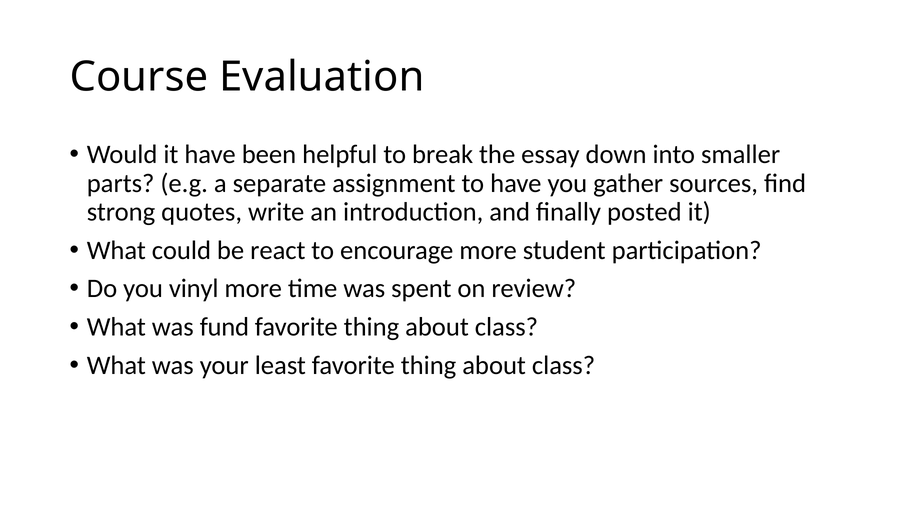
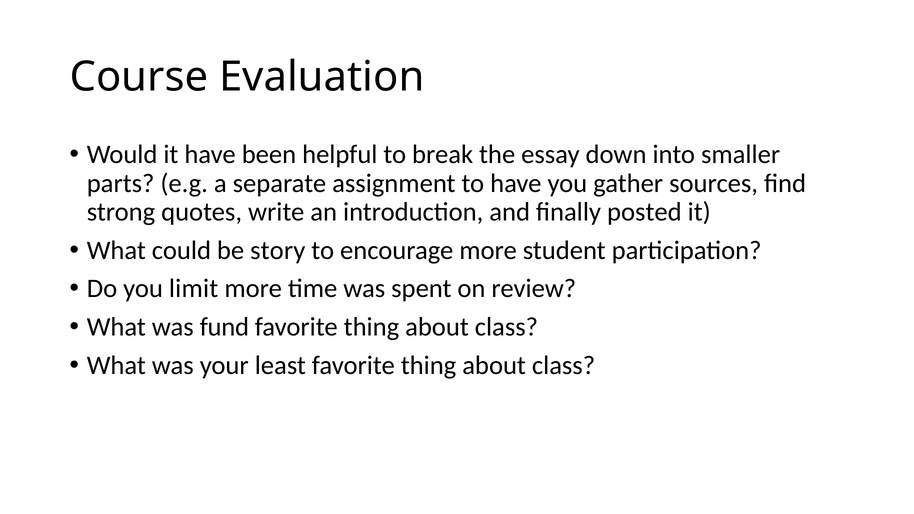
react: react -> story (278, 250)
vinyl: vinyl -> limit (194, 289)
